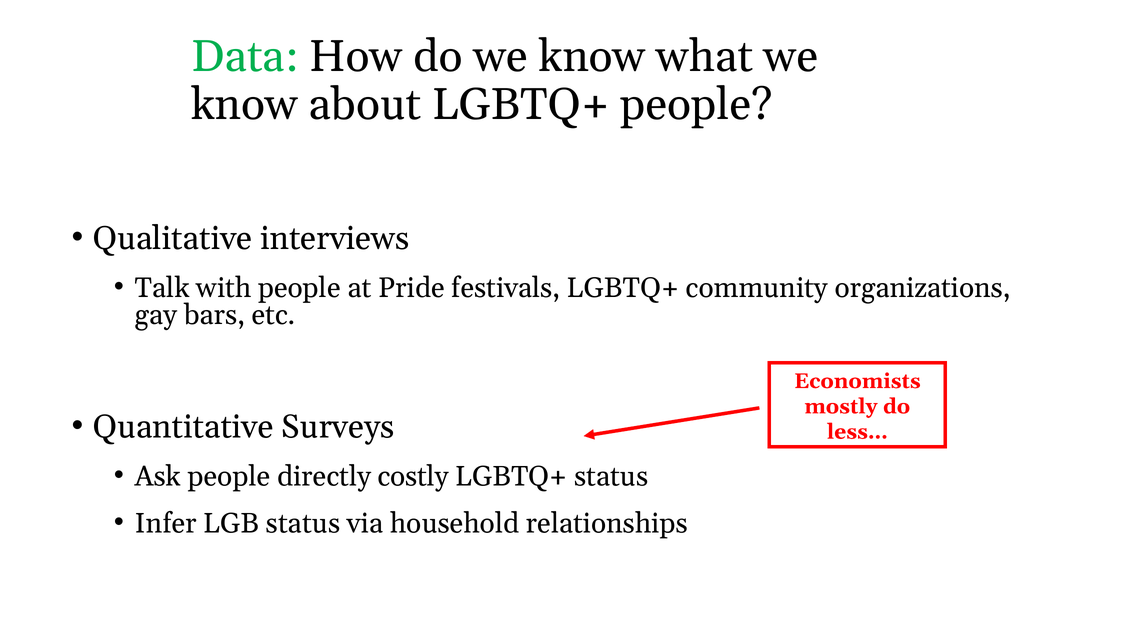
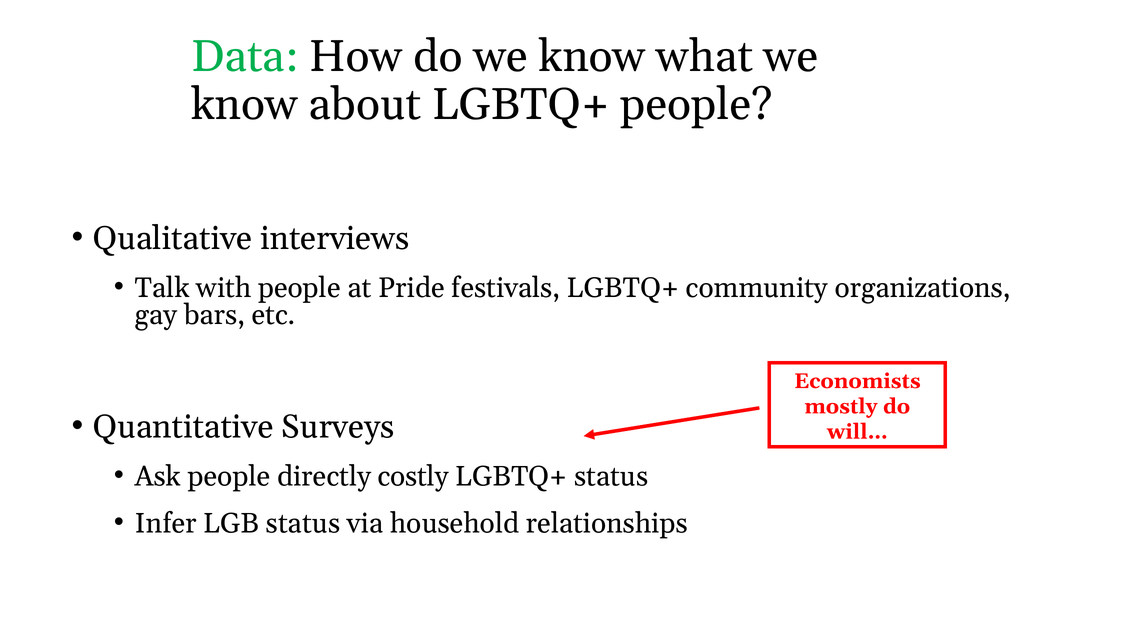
less…: less… -> will… (857, 432)
